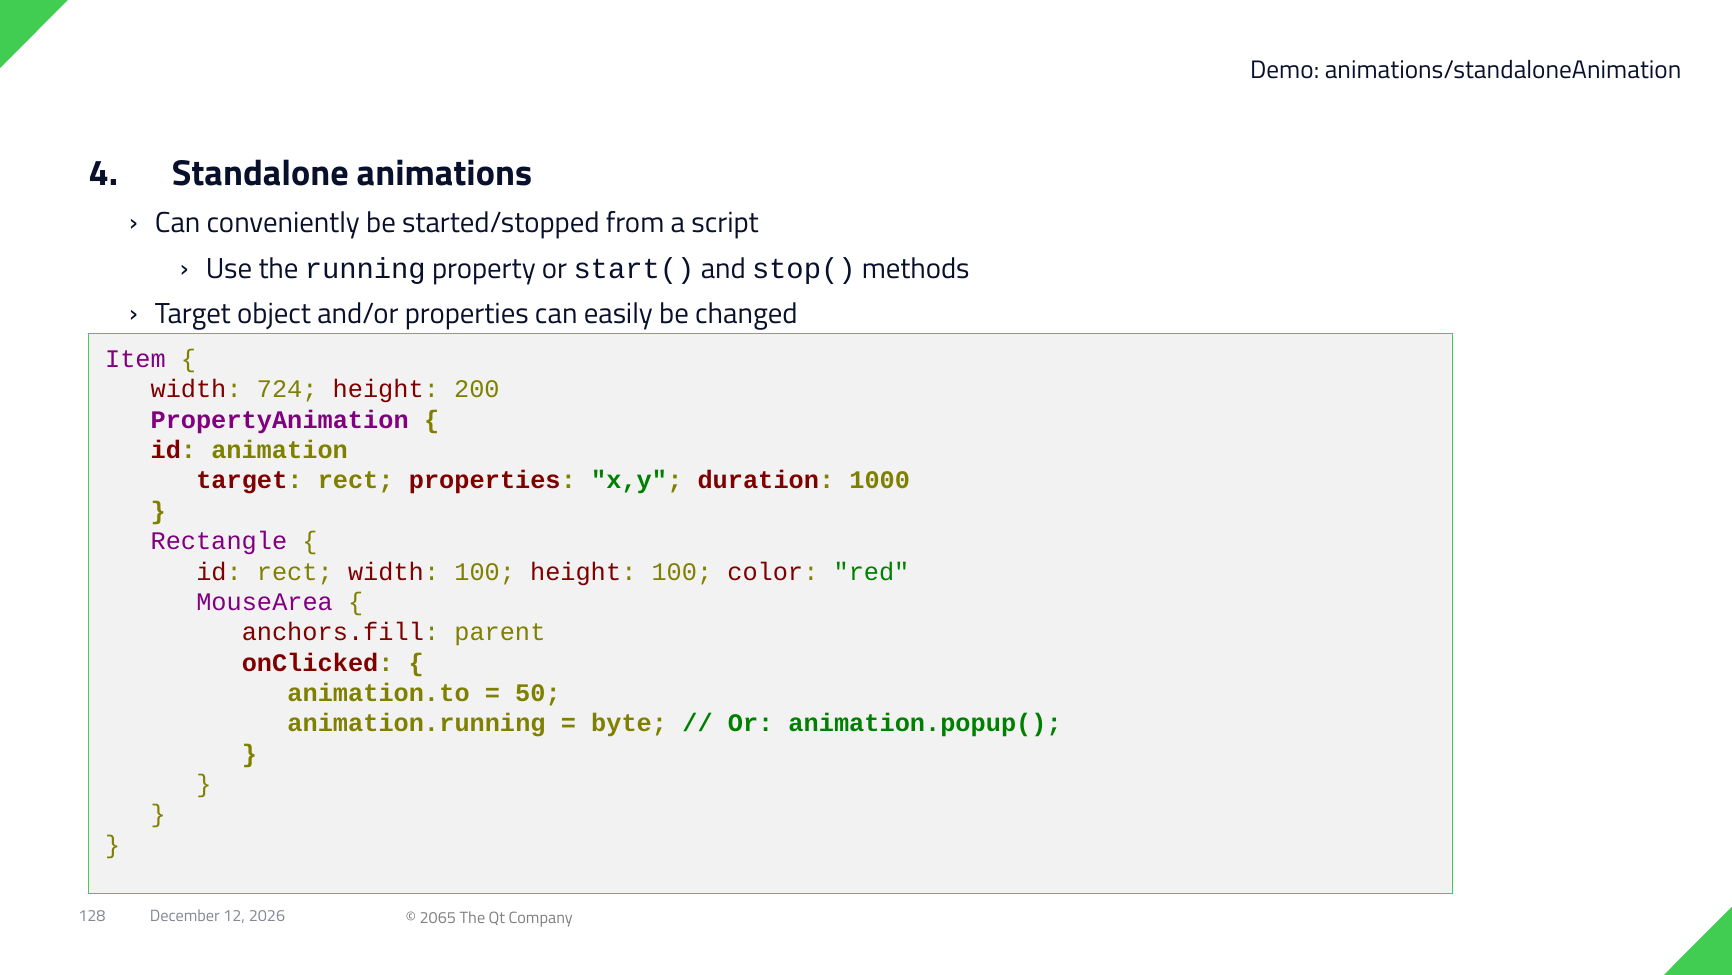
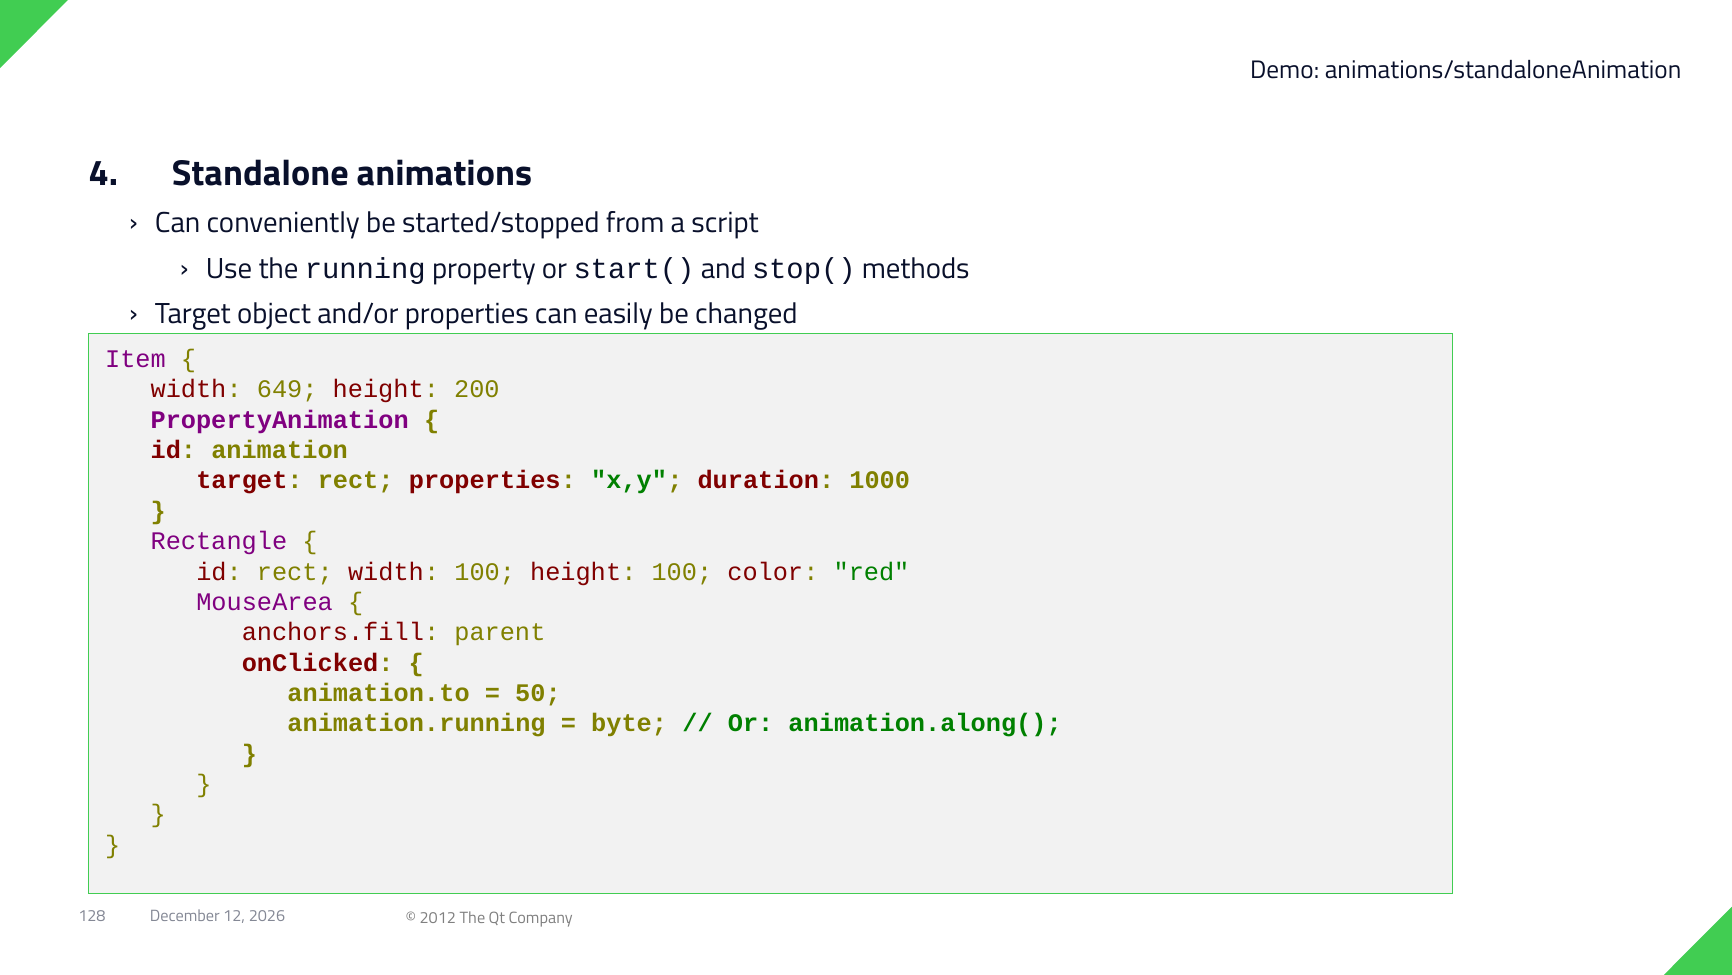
724: 724 -> 649 (287, 389)
animation.popup(: animation.popup( -> animation.along( (925, 723)
2065: 2065 -> 2012 (438, 918)
